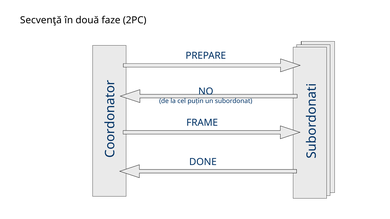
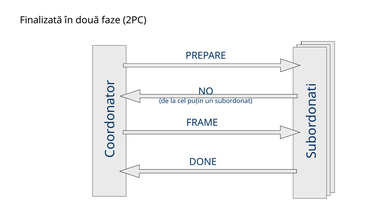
Secvenţă: Secvenţă -> Finalizată (41, 20)
